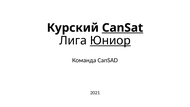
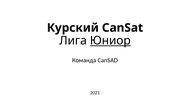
CanSat underline: present -> none (123, 28)
